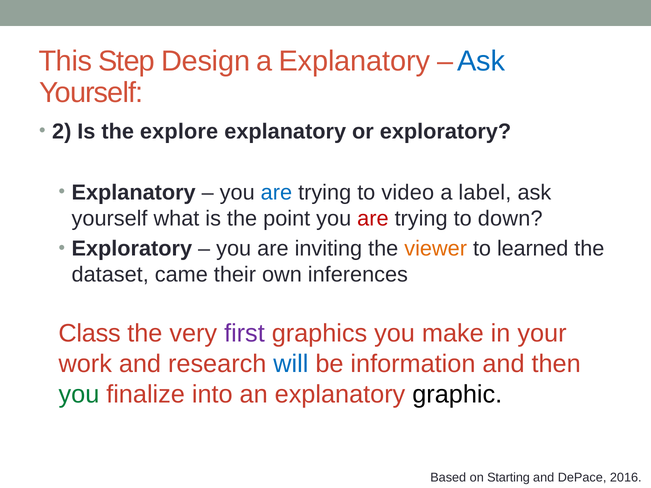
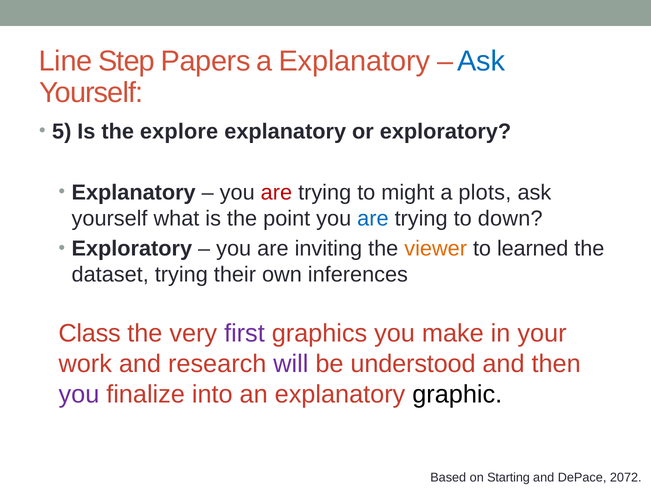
This: This -> Line (66, 61)
Design: Design -> Papers (206, 61)
2: 2 -> 5 (62, 132)
are colour: blue -> red (276, 192)
video: video -> might (408, 192)
label: label -> plots (485, 192)
are colour: red -> blue (373, 219)
dataset came: came -> trying (181, 275)
will colour: blue -> purple (291, 364)
information: information -> understood (413, 364)
you colour: green -> purple (79, 395)
2016: 2016 -> 2072 (626, 478)
